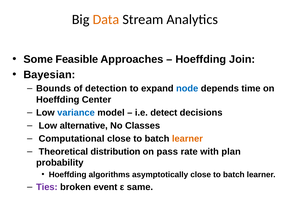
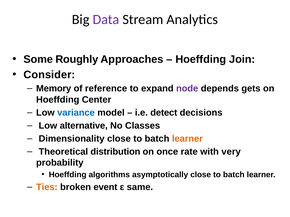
Data colour: orange -> purple (106, 20)
Feasible: Feasible -> Roughly (77, 59)
Bayesian: Bayesian -> Consider (49, 75)
Bounds: Bounds -> Memory (54, 89)
detection: detection -> reference (106, 89)
node colour: blue -> purple (187, 89)
time: time -> gets (251, 89)
Computational: Computational -> Dimensionality (72, 139)
pass: pass -> once (167, 152)
plan: plan -> very (231, 152)
Ties colour: purple -> orange (47, 187)
